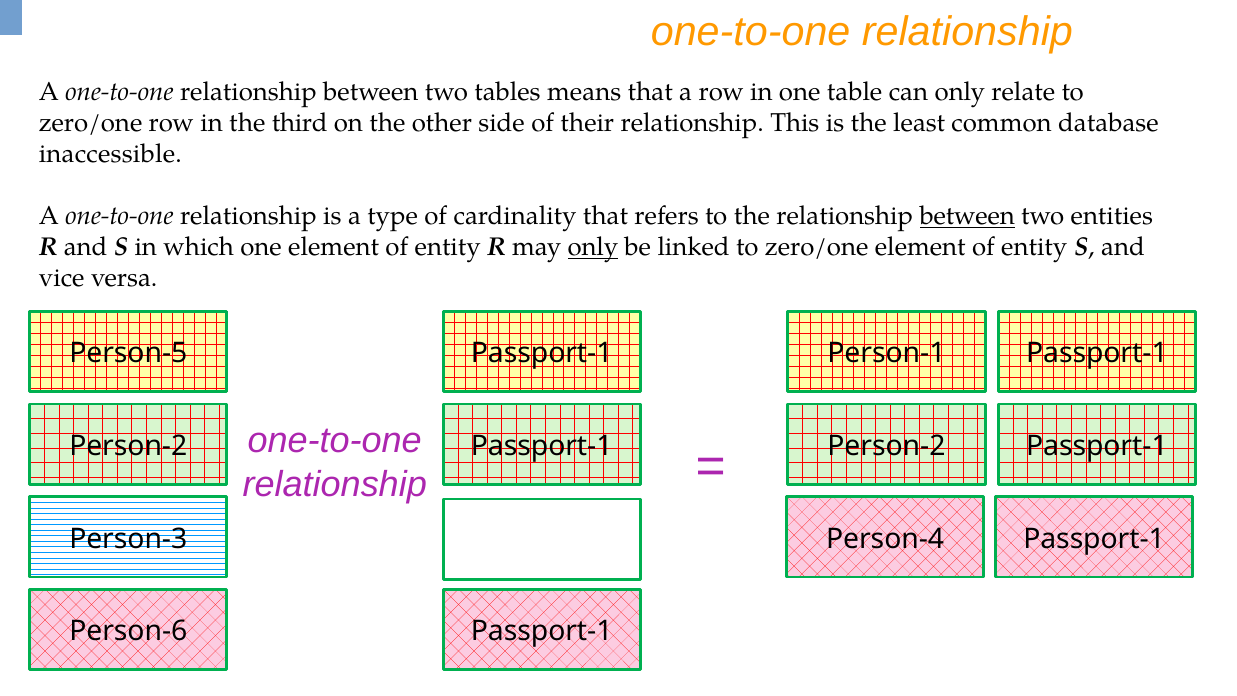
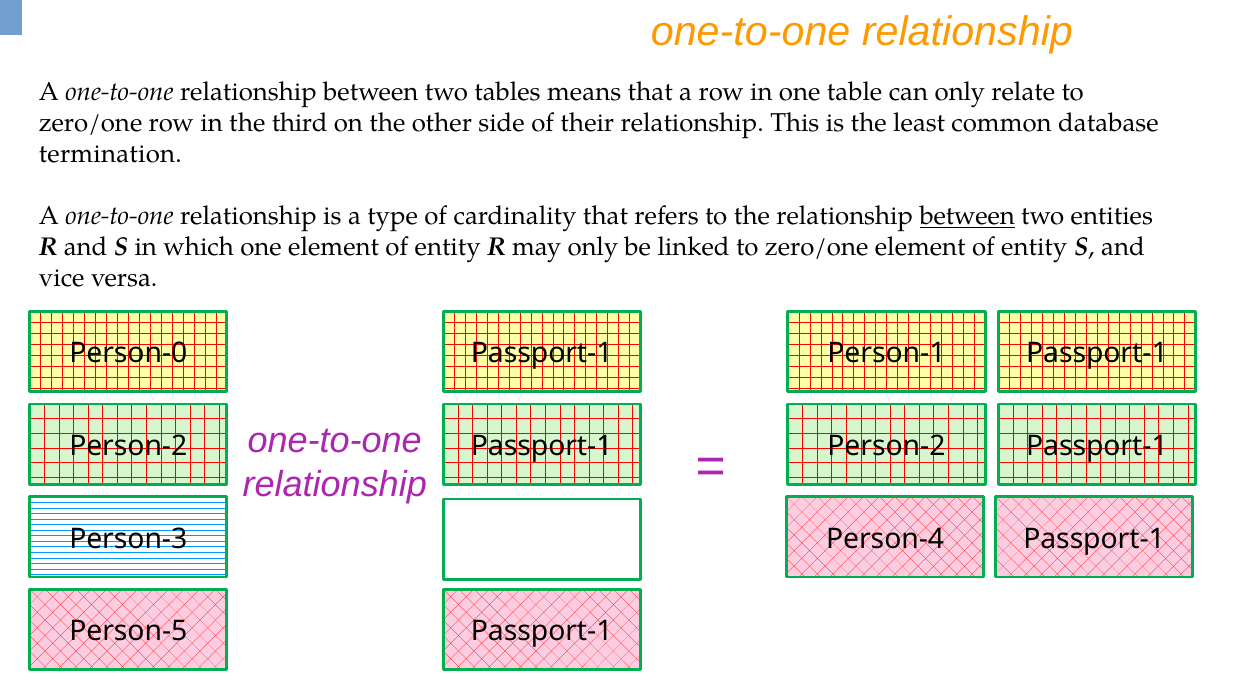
inaccessible: inaccessible -> termination (110, 154)
only underline: present -> none (593, 247)
Person-5: Person-5 -> Person-0 (128, 353)
Person-6: Person-6 -> Person-5 (128, 631)
